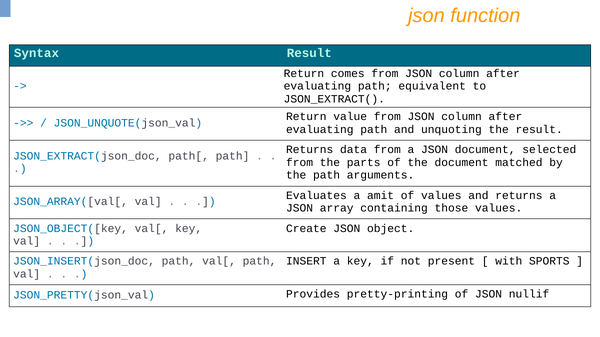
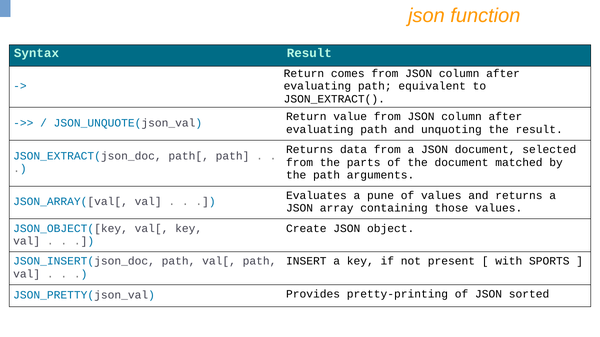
amit: amit -> pune (381, 196)
nullif: nullif -> sorted (529, 295)
